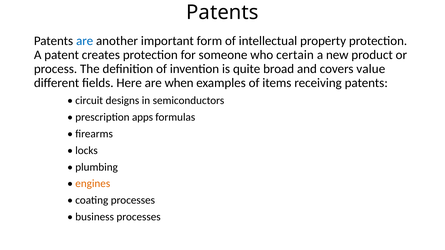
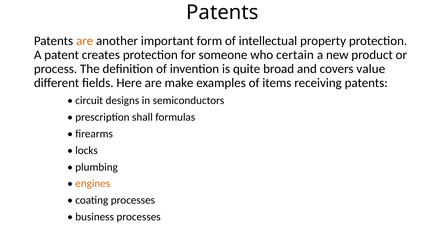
are colour: blue -> orange (85, 41)
when: when -> make (179, 83)
apps: apps -> shall (142, 117)
